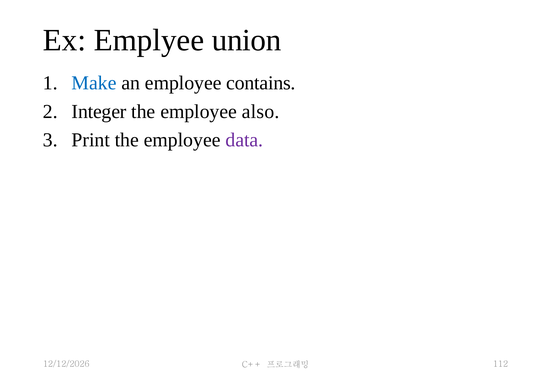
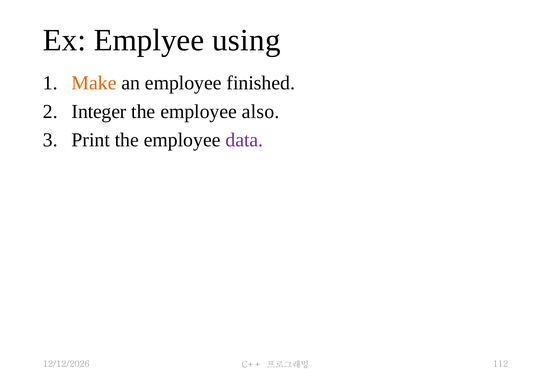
union: union -> using (246, 40)
Make colour: blue -> orange (94, 83)
contains: contains -> finished (261, 83)
